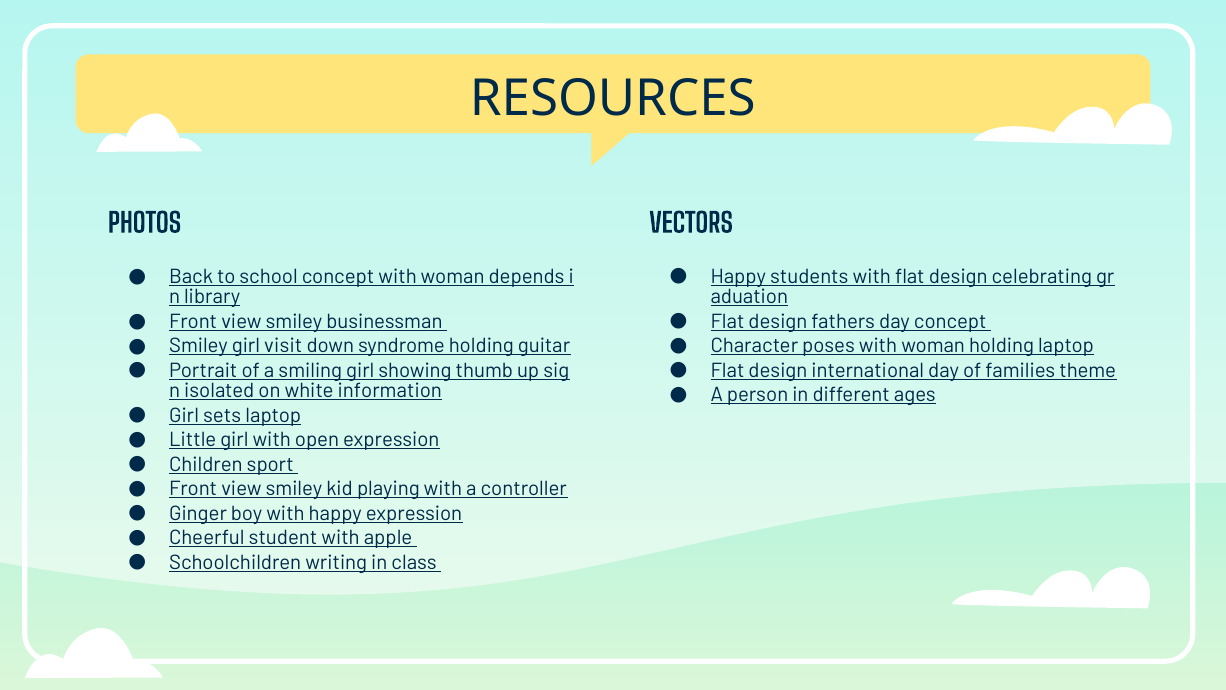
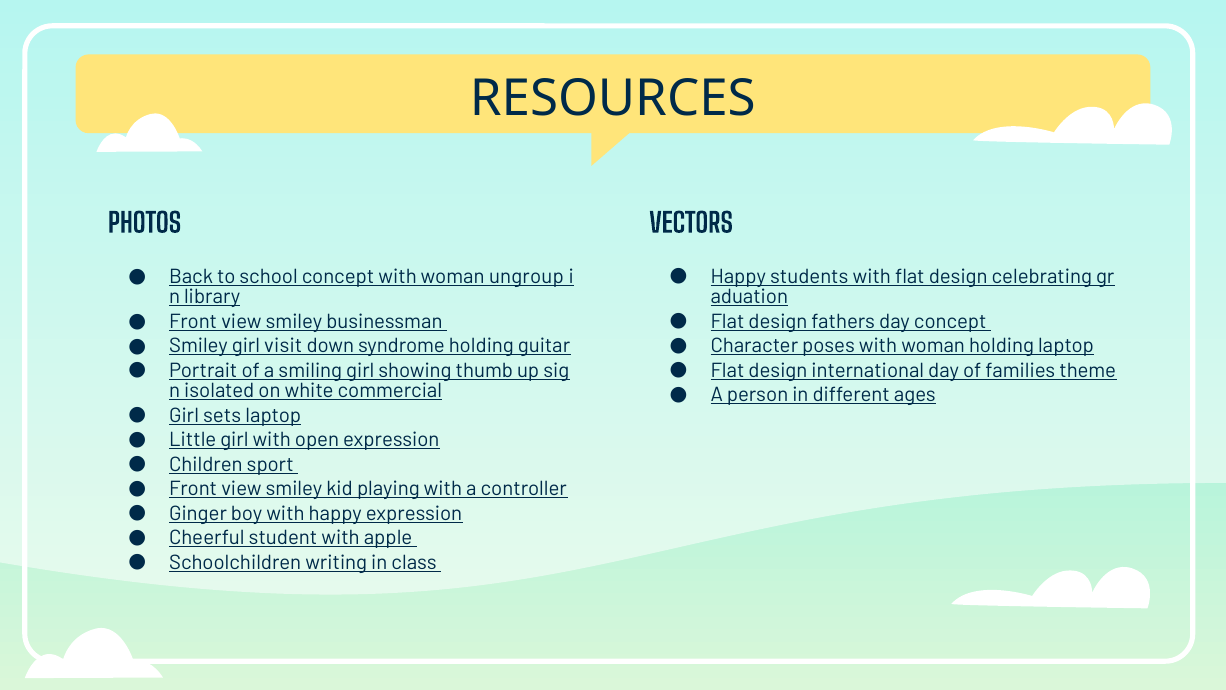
depends: depends -> ungroup (526, 276)
information: information -> commercial (390, 391)
